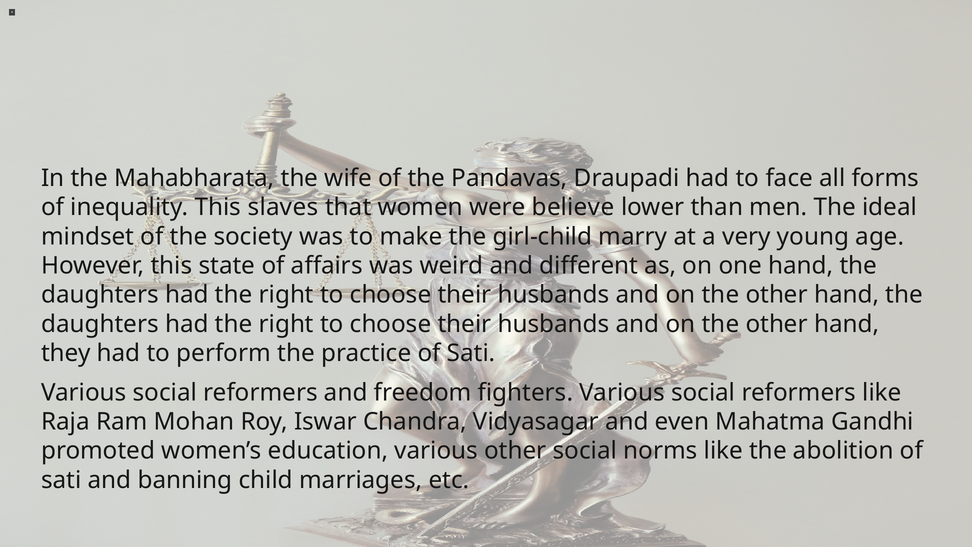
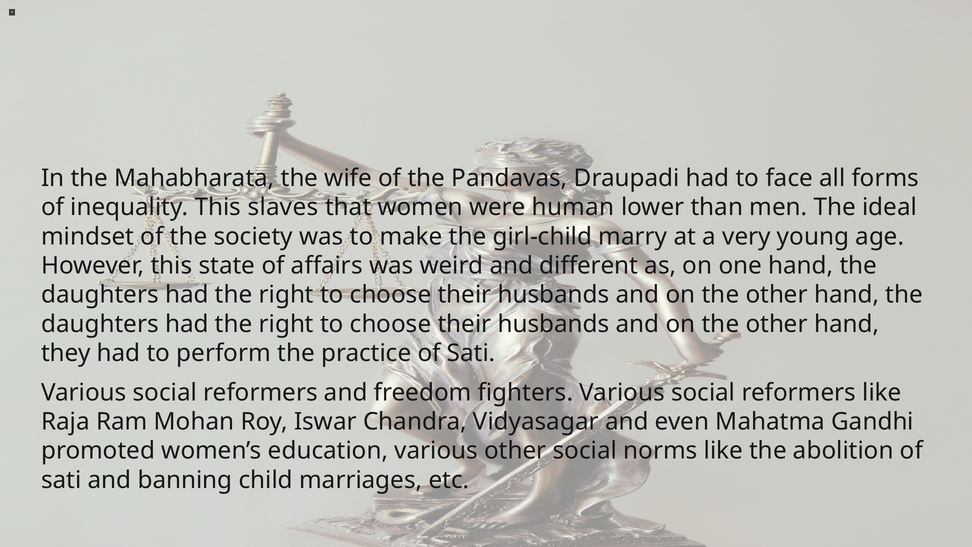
believe: believe -> human (573, 207)
